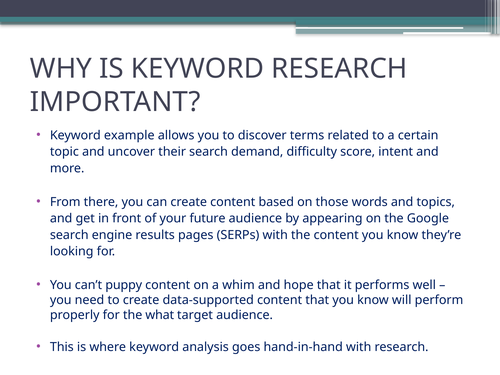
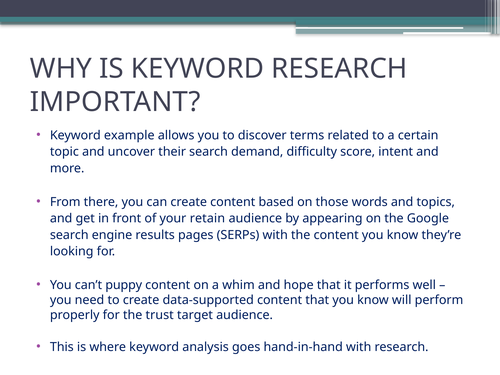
future: future -> retain (207, 218)
what: what -> trust (160, 315)
